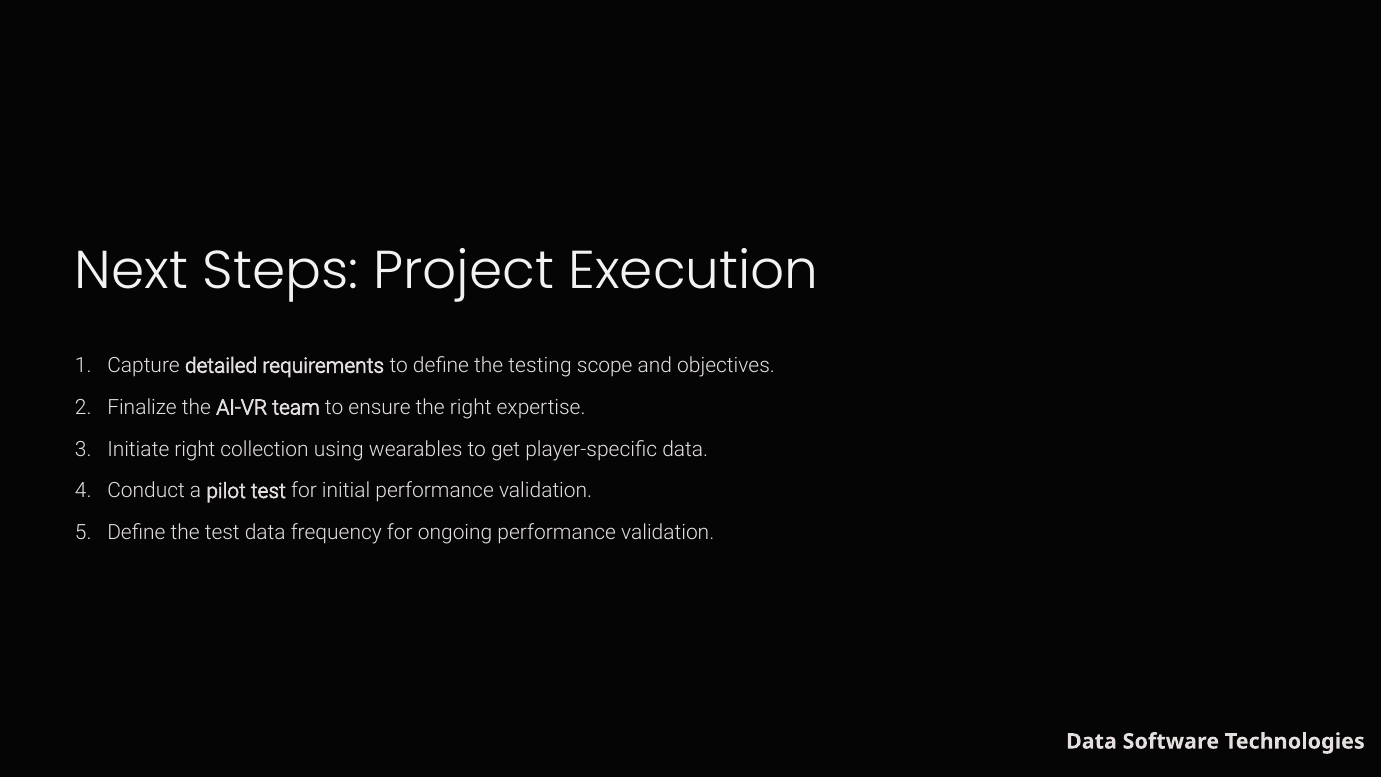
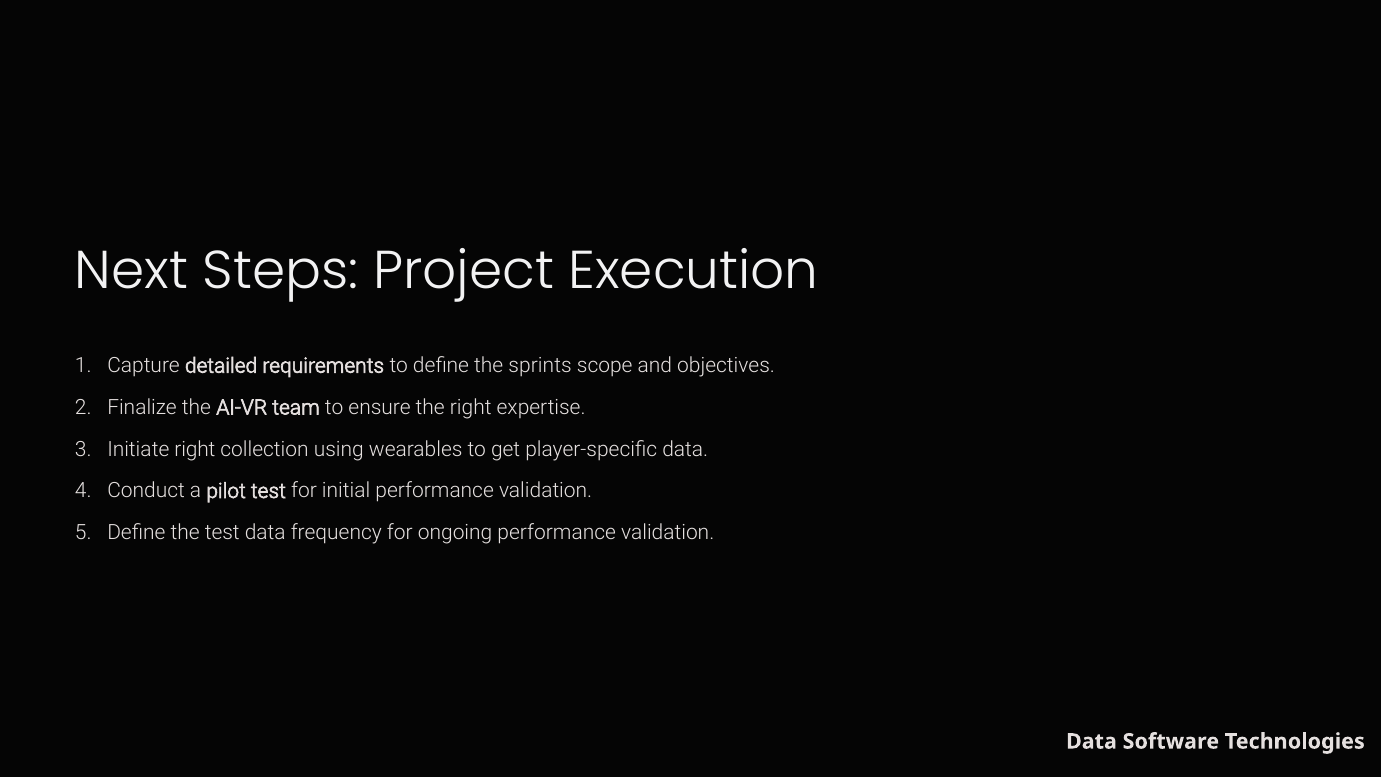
testing: testing -> sprints (540, 366)
